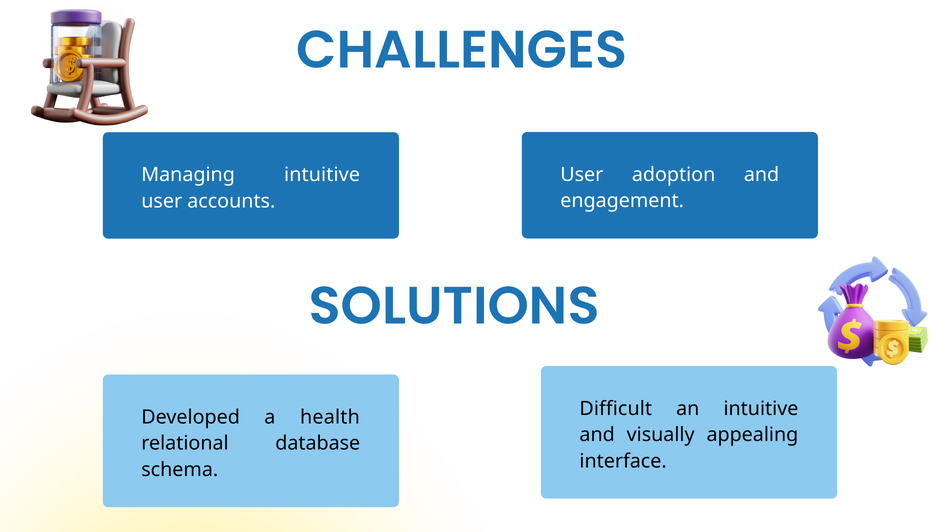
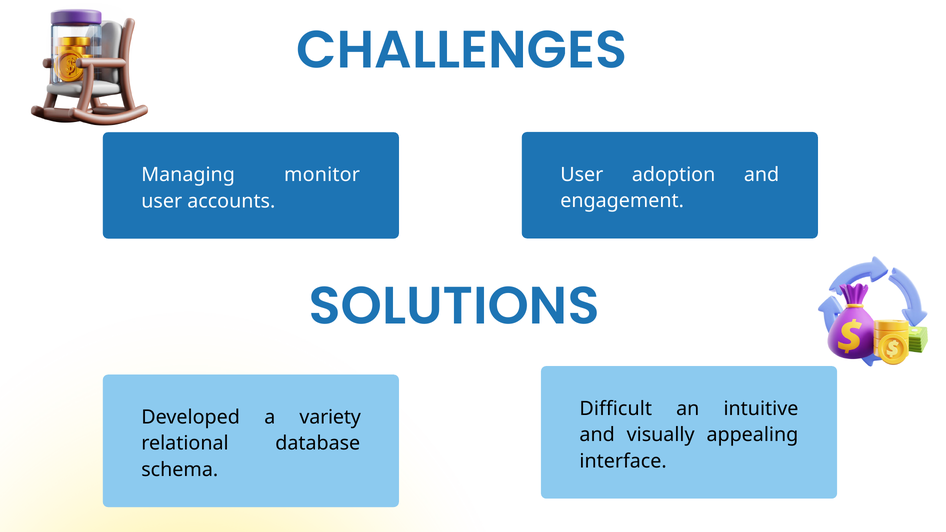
Managing intuitive: intuitive -> monitor (322, 175)
health: health -> variety (330, 417)
